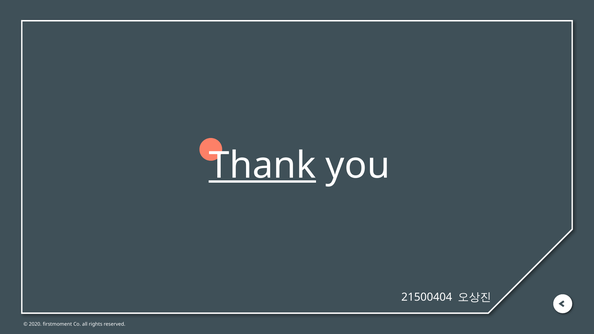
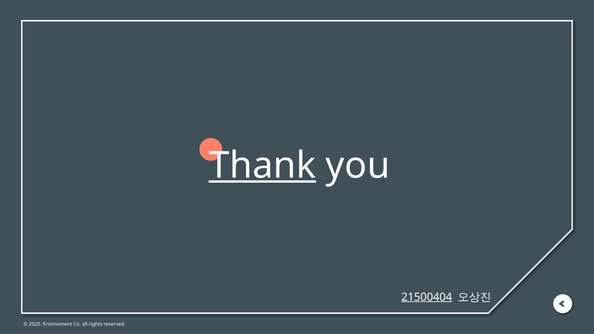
21500404 underline: none -> present (427, 297)
